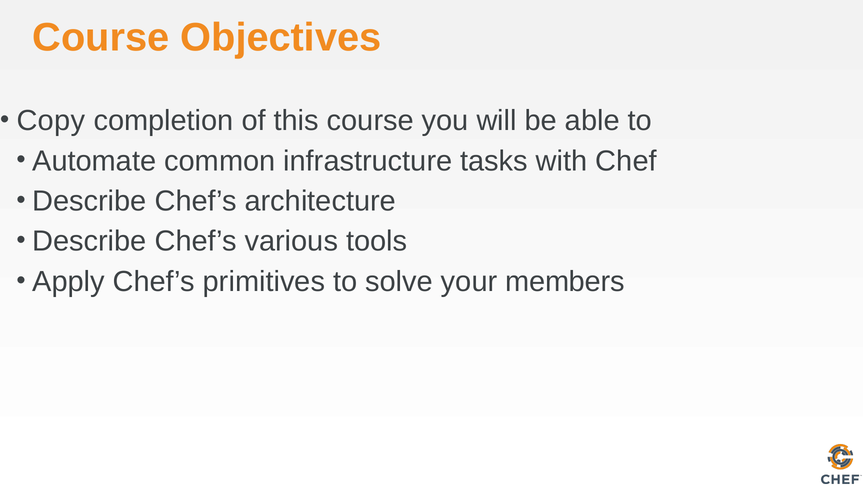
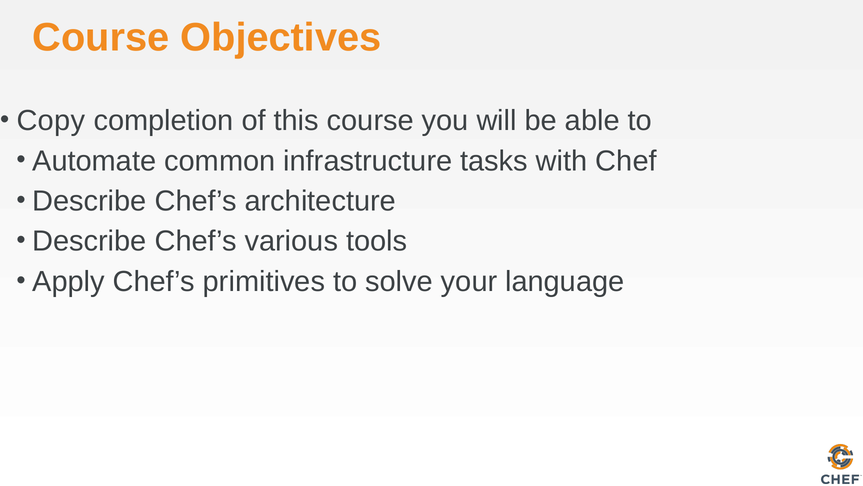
members: members -> language (565, 281)
